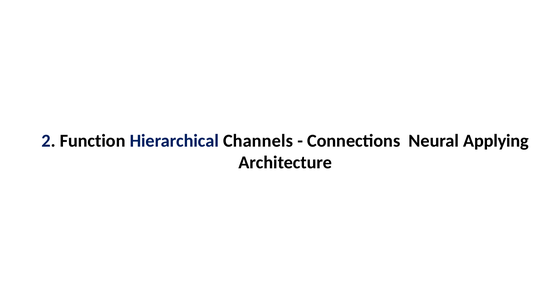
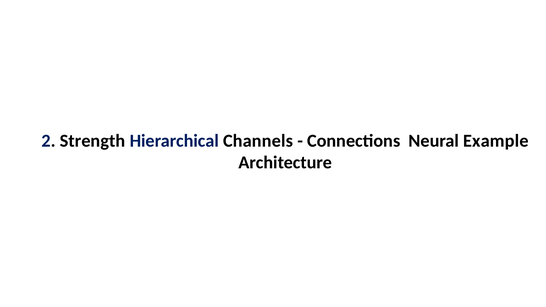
Function: Function -> Strength (93, 141)
Applying: Applying -> Example (496, 141)
